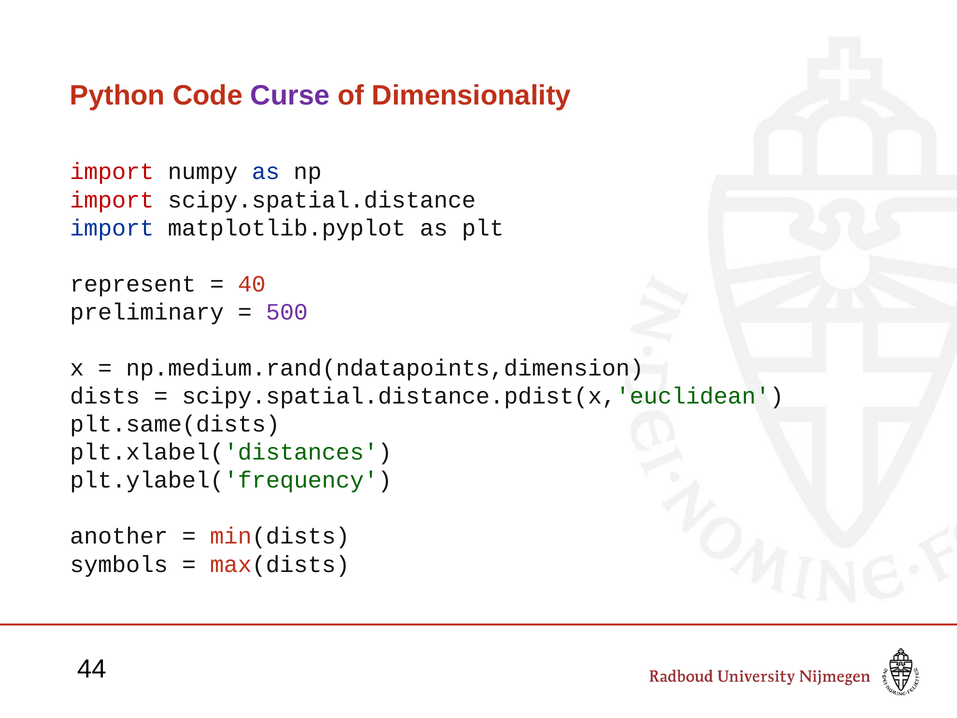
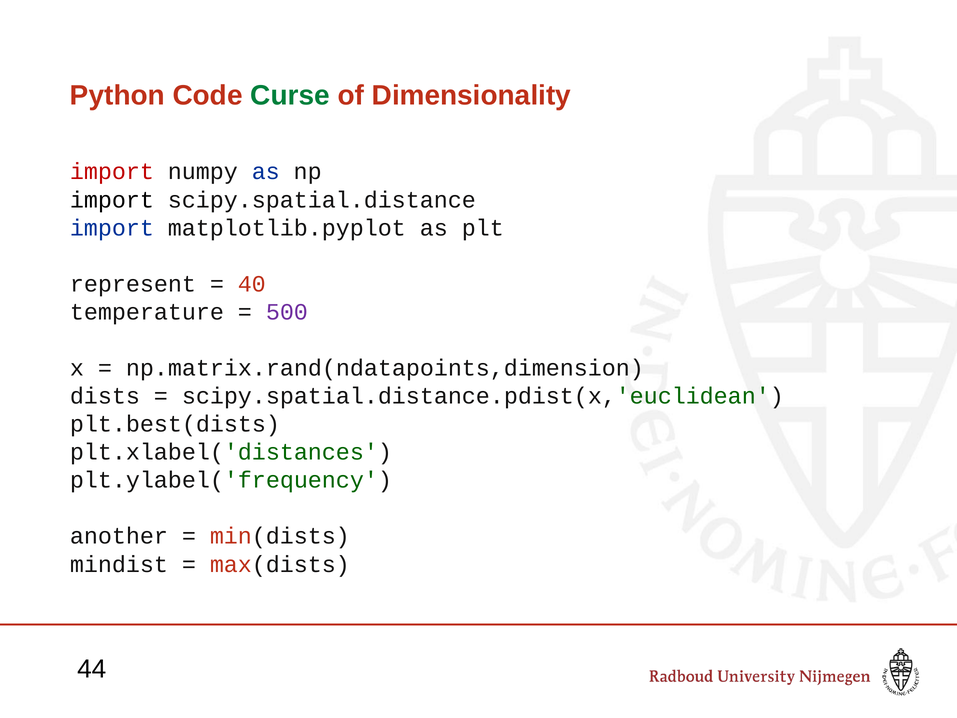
Curse colour: purple -> green (290, 95)
import colour: red -> black (112, 200)
preliminary: preliminary -> temperature (147, 312)
np.medium.rand(ndatapoints,dimension: np.medium.rand(ndatapoints,dimension -> np.matrix.rand(ndatapoints,dimension (385, 368)
plt.same(dists: plt.same(dists -> plt.best(dists (175, 424)
symbols: symbols -> mindist (119, 564)
